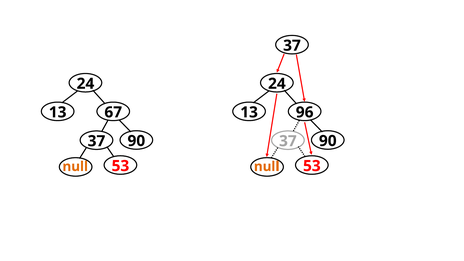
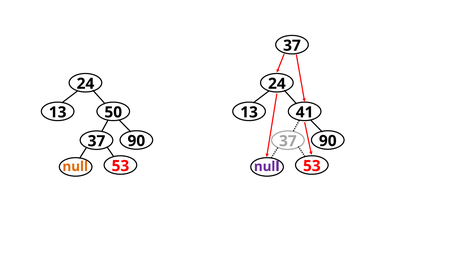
67: 67 -> 50 (113, 112)
96: 96 -> 41 (305, 112)
null colour: orange -> purple (267, 167)
